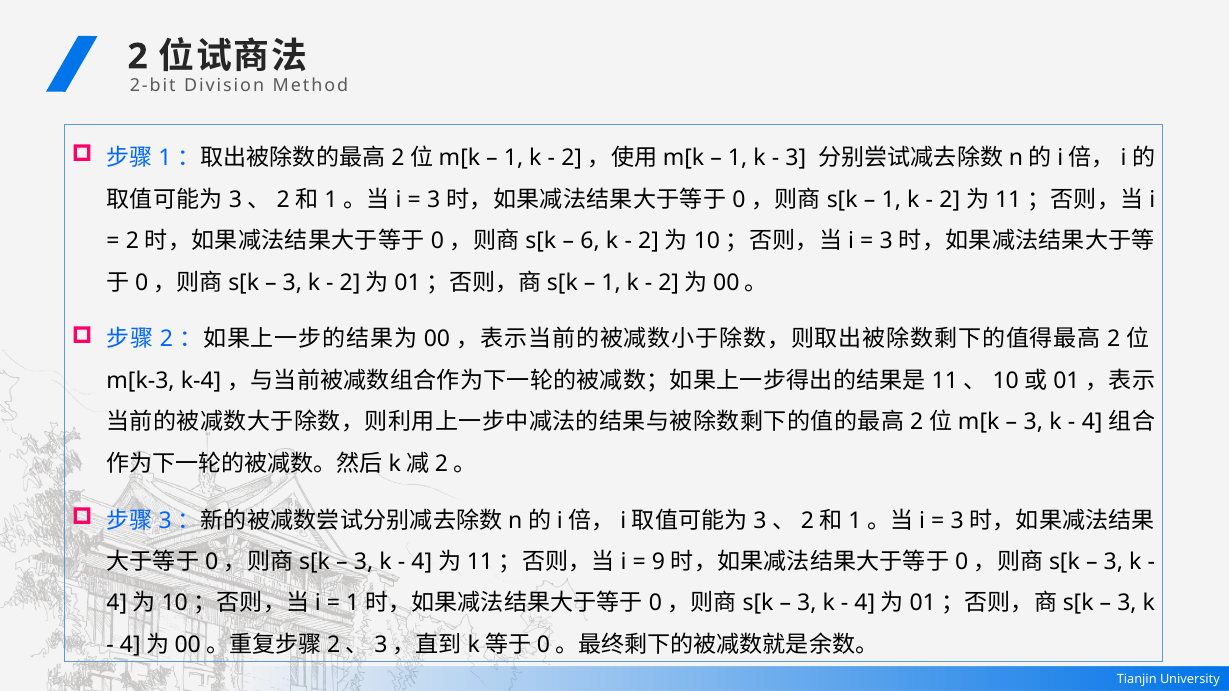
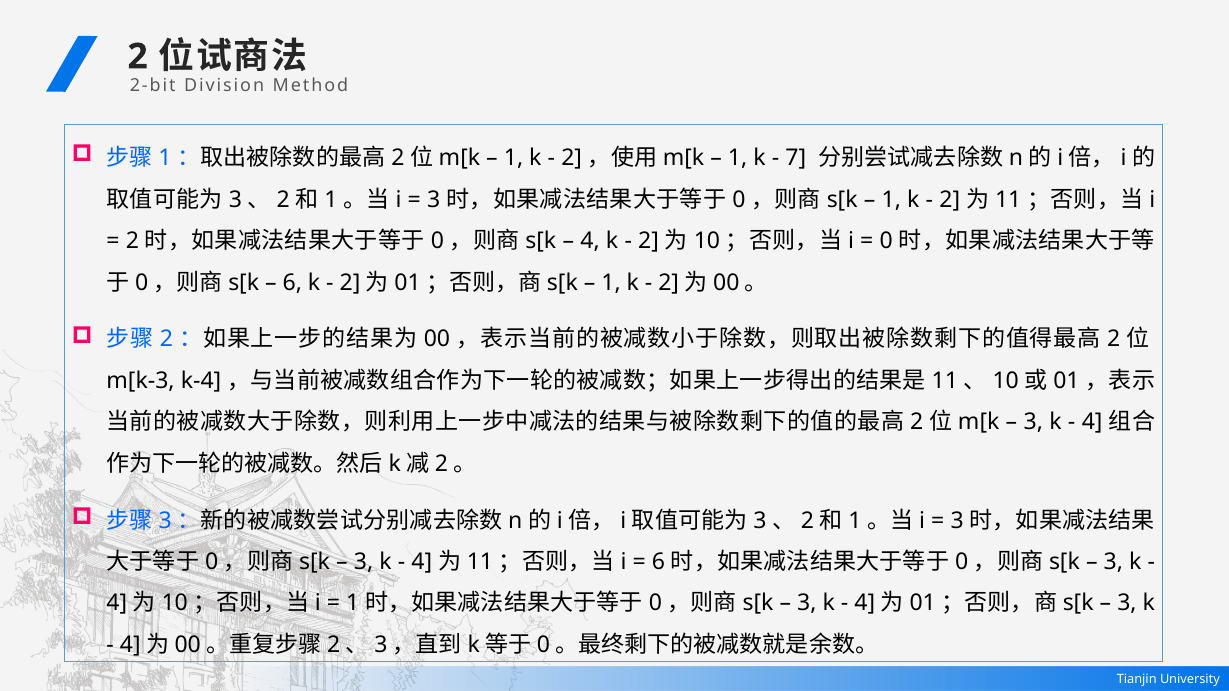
3: 3 -> 7 (796, 158)
6: 6 -> 4 (590, 241)
3: 3 -> 0 (886, 241)
3: 3 -> 6 (292, 283)
9: 9 -> 6 (658, 562)
